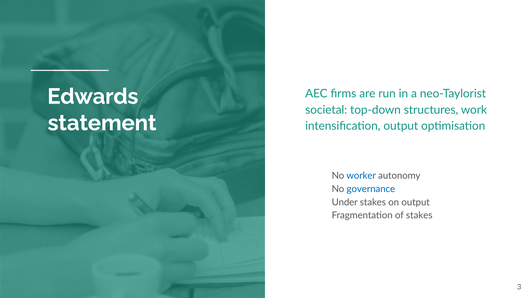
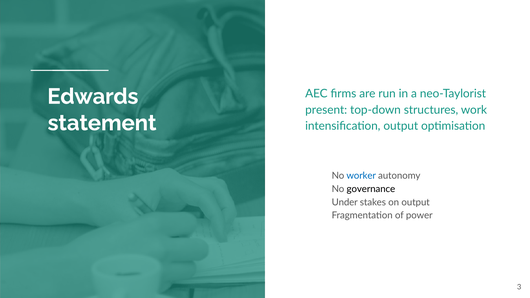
societal: societal -> present (326, 110)
governance colour: blue -> black (371, 189)
of stakes: stakes -> power (419, 216)
